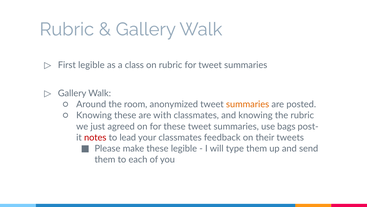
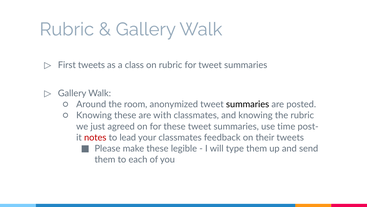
First legible: legible -> tweets (91, 65)
summaries colour: orange -> black (248, 104)
bags: bags -> time (286, 126)
